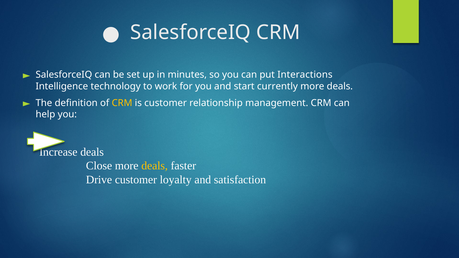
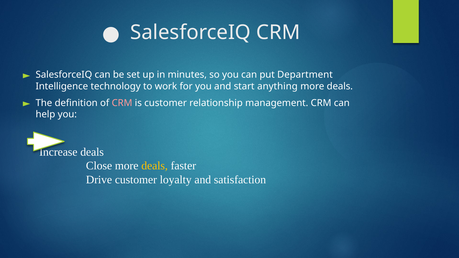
Interactions: Interactions -> Department (305, 75)
currently: currently -> anything (277, 86)
CRM colour: yellow -> pink (122, 103)
